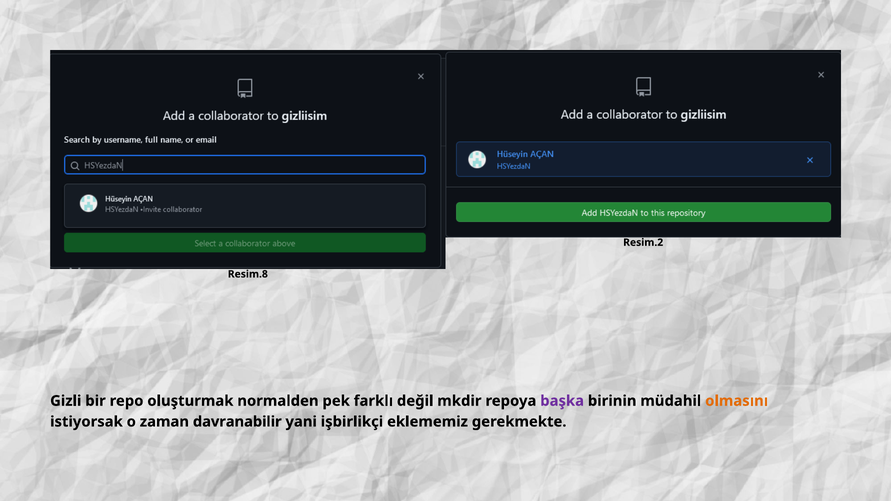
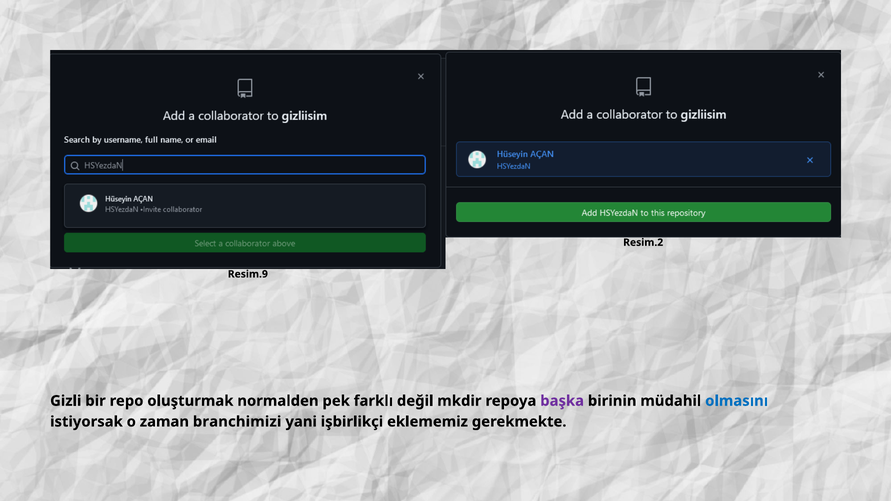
Resim.8: Resim.8 -> Resim.9 (248, 274)
olmasını colour: orange -> blue (737, 401)
davranabilir: davranabilir -> branchimizi (237, 422)
